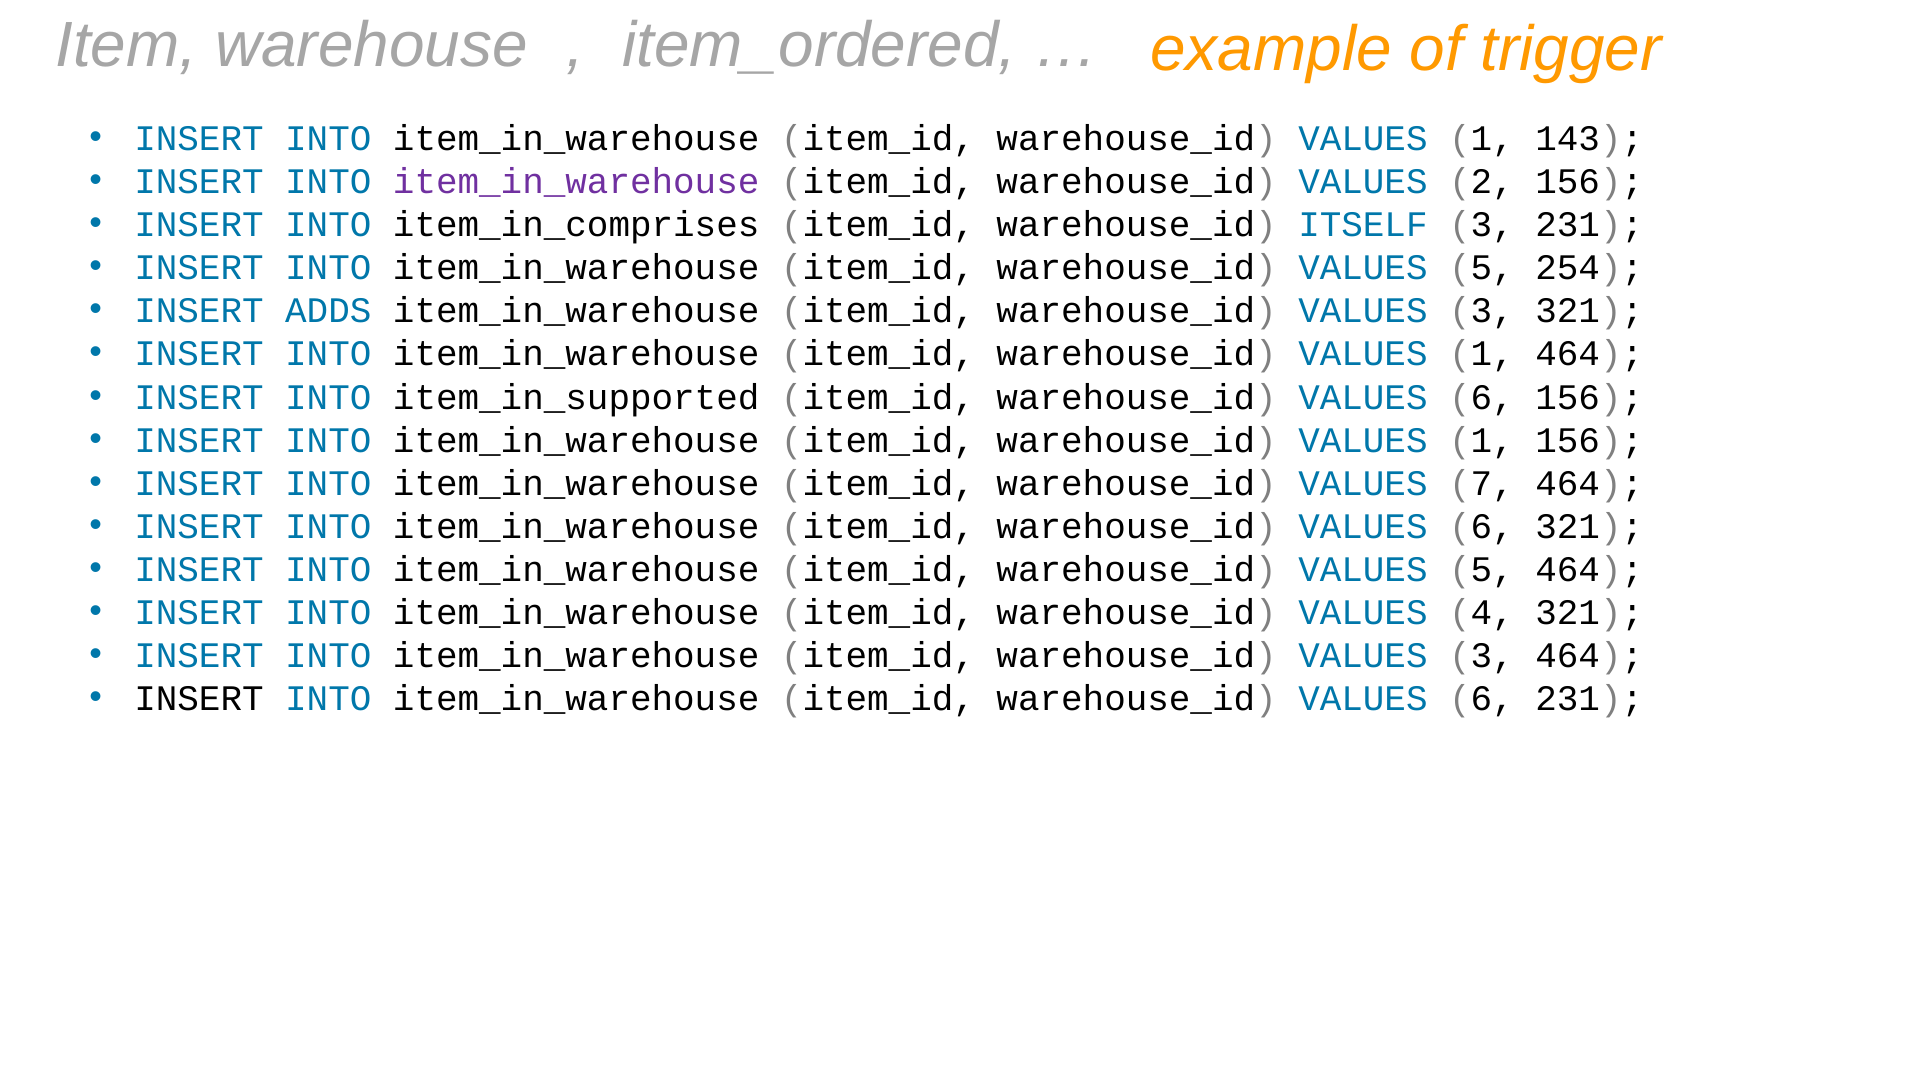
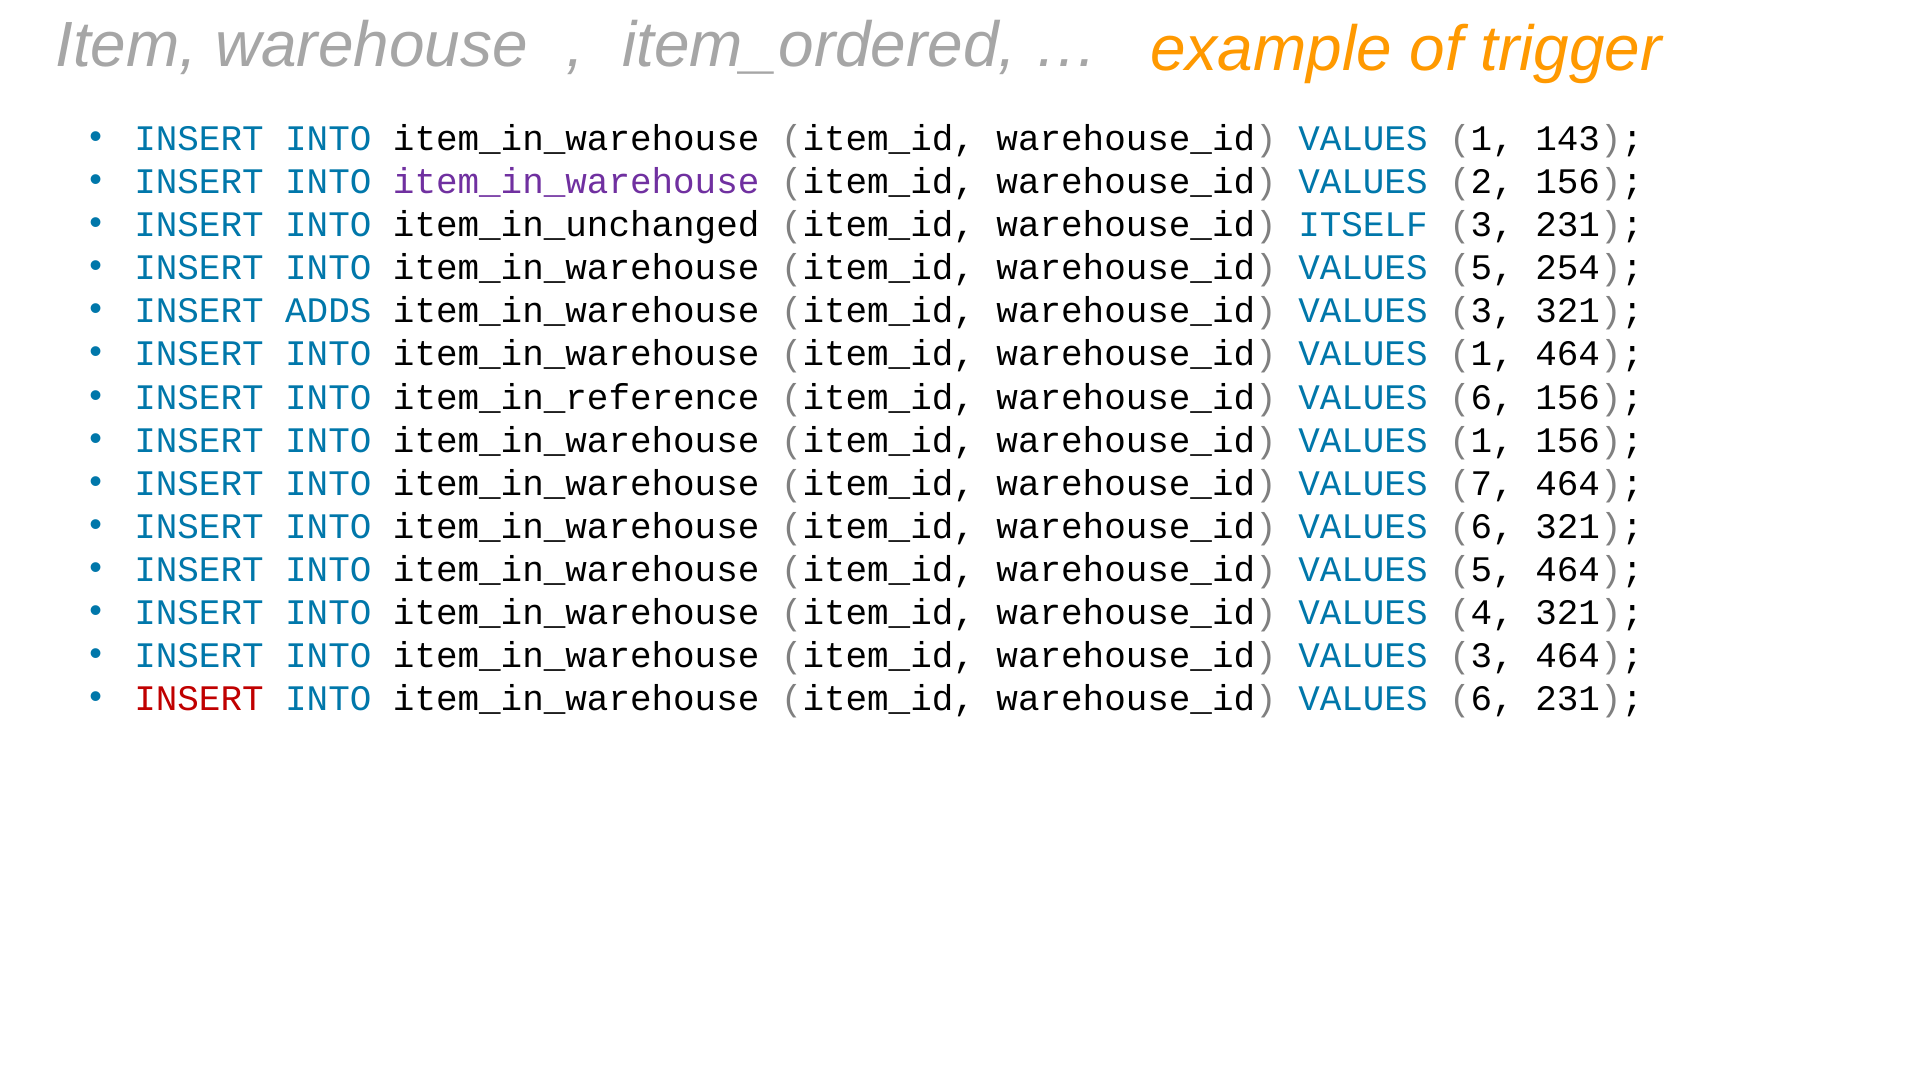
item_in_comprises: item_in_comprises -> item_in_unchanged (576, 225)
item_in_supported: item_in_supported -> item_in_reference (576, 397)
INSERT colour: black -> red (199, 699)
